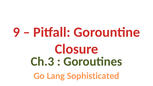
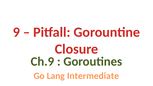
Ch.3: Ch.3 -> Ch.9 (42, 62)
Sophisticated: Sophisticated -> Intermediate (93, 76)
